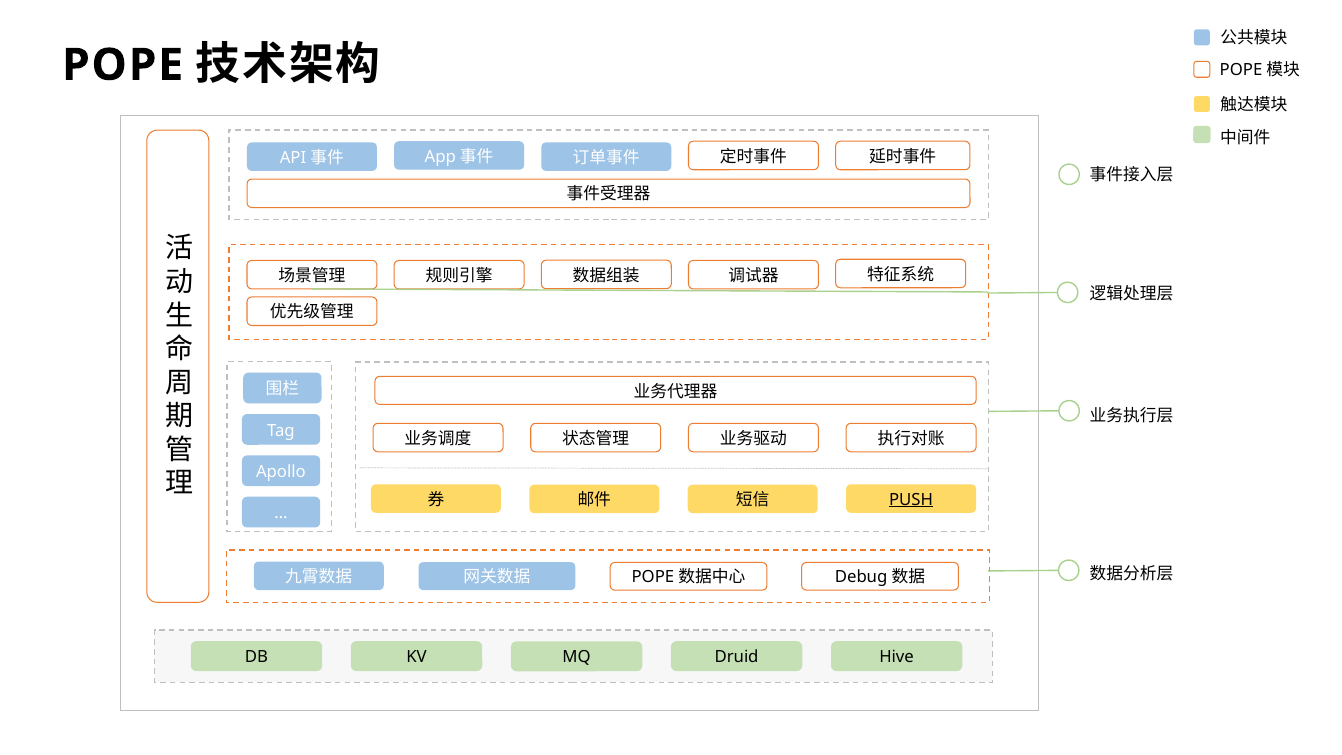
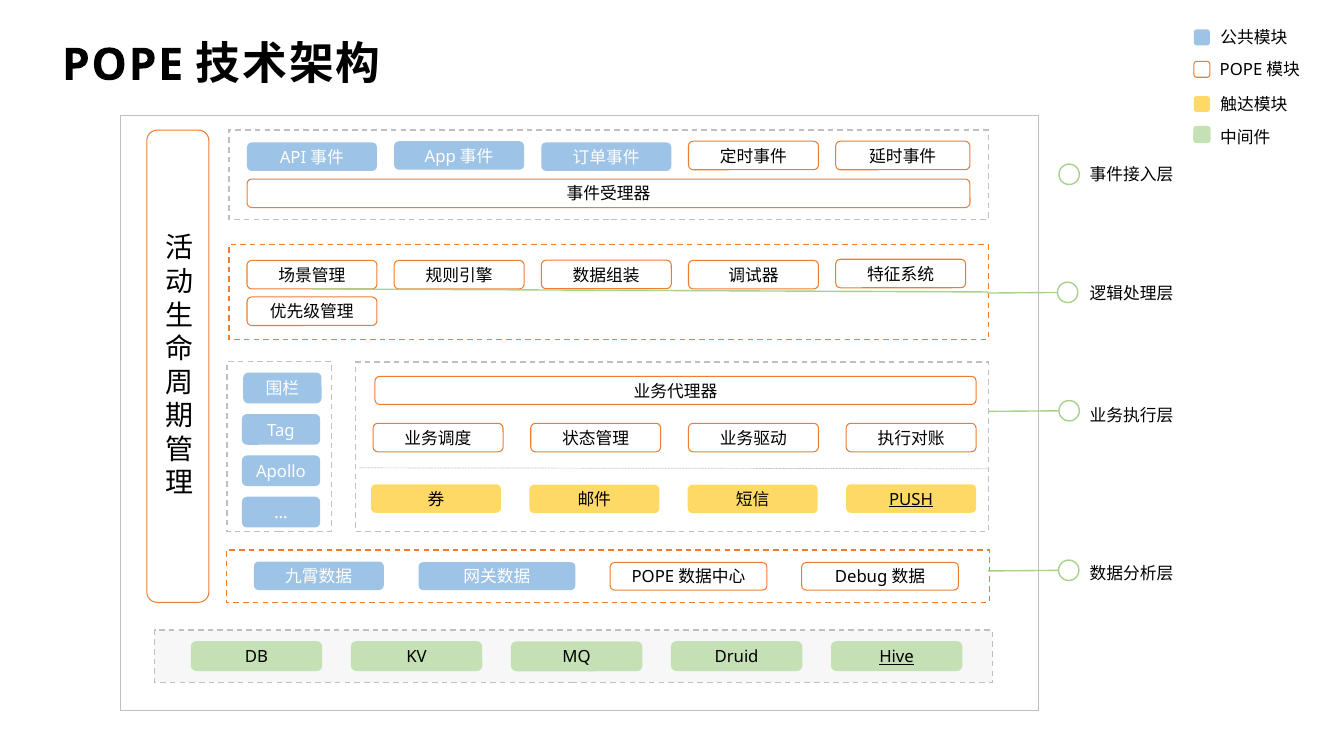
Hive underline: none -> present (897, 657)
